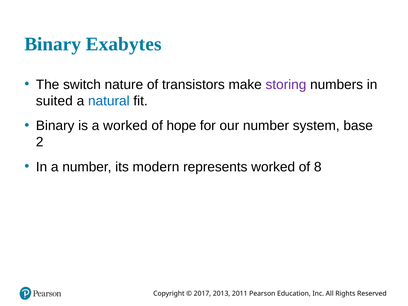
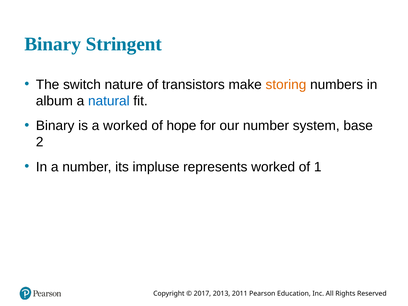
Exabytes: Exabytes -> Stringent (124, 44)
storing colour: purple -> orange (286, 85)
suited: suited -> album (54, 101)
modern: modern -> impluse (156, 167)
8: 8 -> 1 (318, 167)
